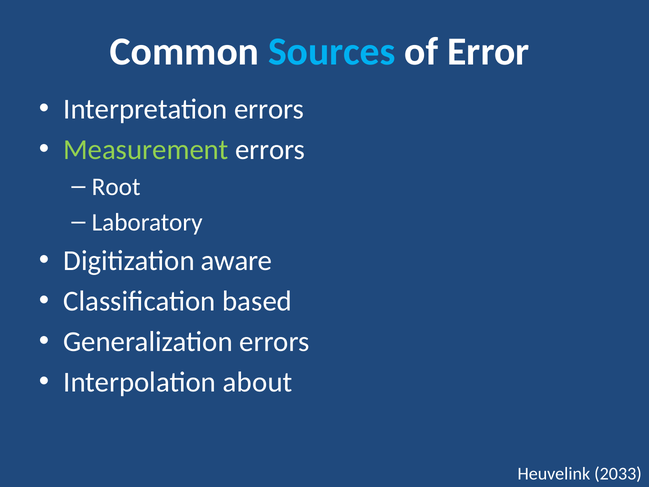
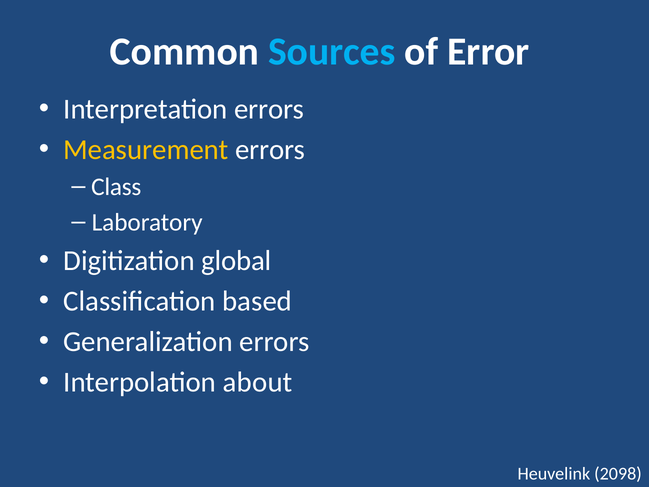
Measurement colour: light green -> yellow (146, 150)
Root: Root -> Class (116, 187)
aware: aware -> global (236, 261)
2033: 2033 -> 2098 (618, 474)
